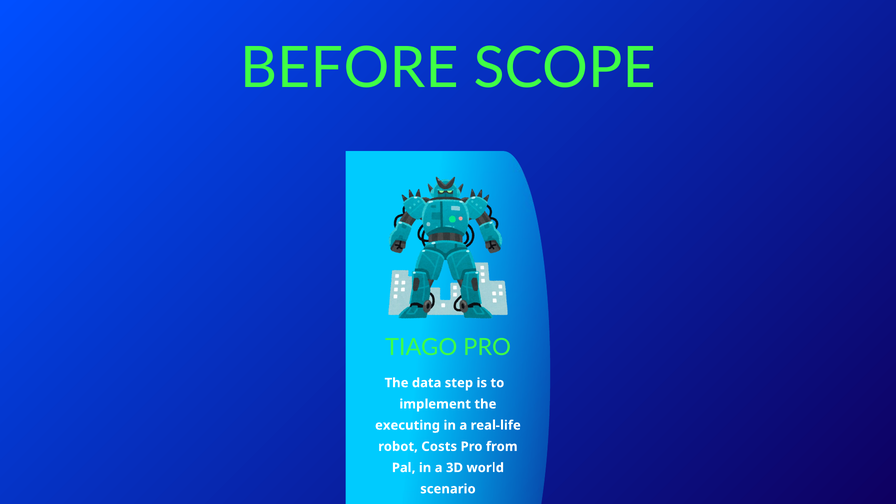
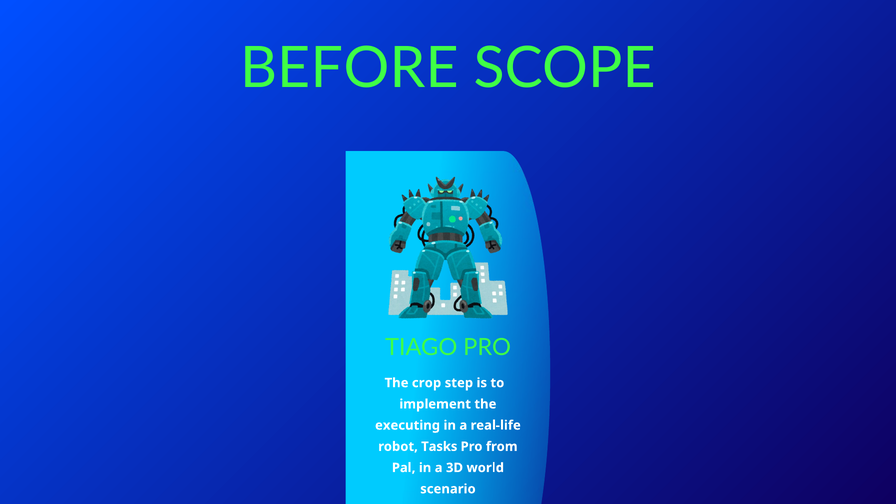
data: data -> crop (427, 383)
Costs: Costs -> Tasks (439, 447)
